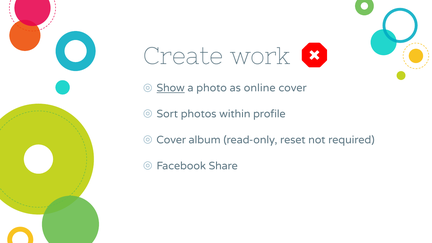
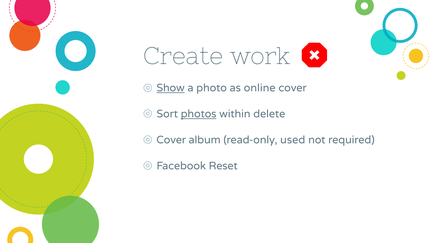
photos underline: none -> present (199, 114)
profile: profile -> delete (269, 114)
reset: reset -> used (293, 140)
Share: Share -> Reset (223, 166)
